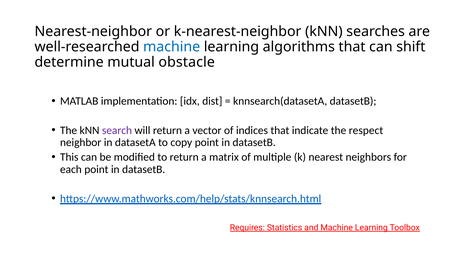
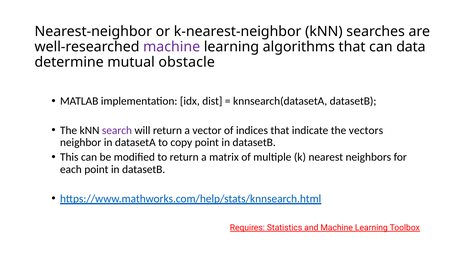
machine colour: blue -> purple (172, 47)
shift: shift -> data (411, 47)
respect: respect -> vectors (366, 130)
